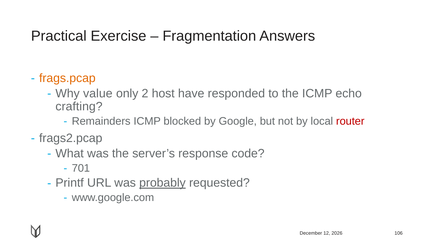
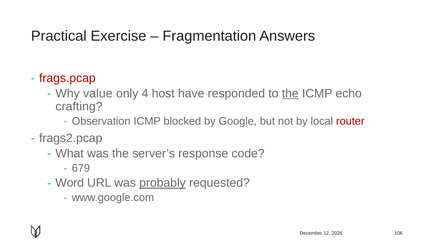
frags.pcap colour: orange -> red (67, 78)
2: 2 -> 4 (145, 94)
the underline: none -> present (290, 94)
Remainders: Remainders -> Observation (101, 121)
701: 701 -> 679 (81, 168)
Printf: Printf -> Word (70, 183)
